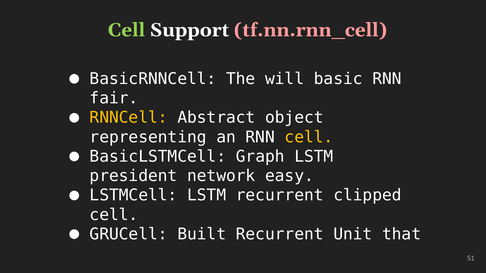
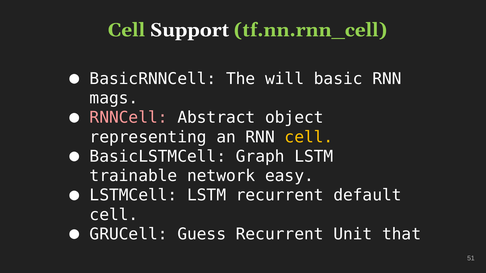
tf.nn.rnn_cell colour: pink -> light green (311, 30)
fair: fair -> mags (114, 98)
RNNCell colour: yellow -> pink (129, 118)
president: president -> trainable (134, 176)
clipped: clipped -> default (368, 196)
Built: Built -> Guess (202, 234)
